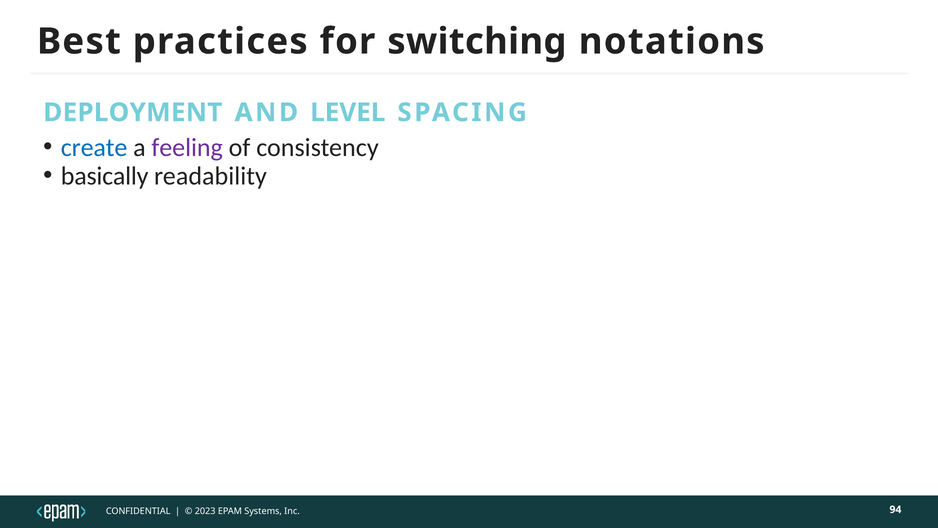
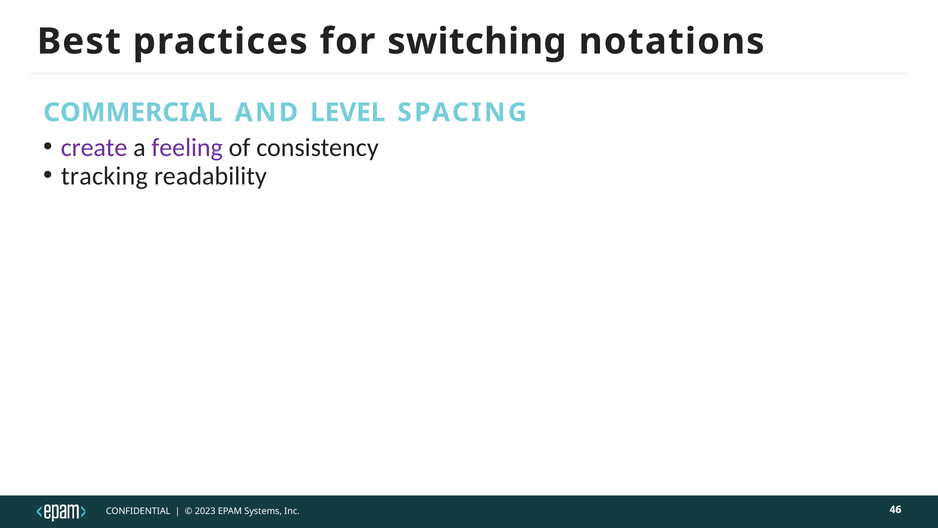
DEPLOYMENT: DEPLOYMENT -> COMMERCIAL (133, 112)
create colour: blue -> purple (94, 148)
basically: basically -> tracking (104, 176)
94: 94 -> 46 (895, 509)
